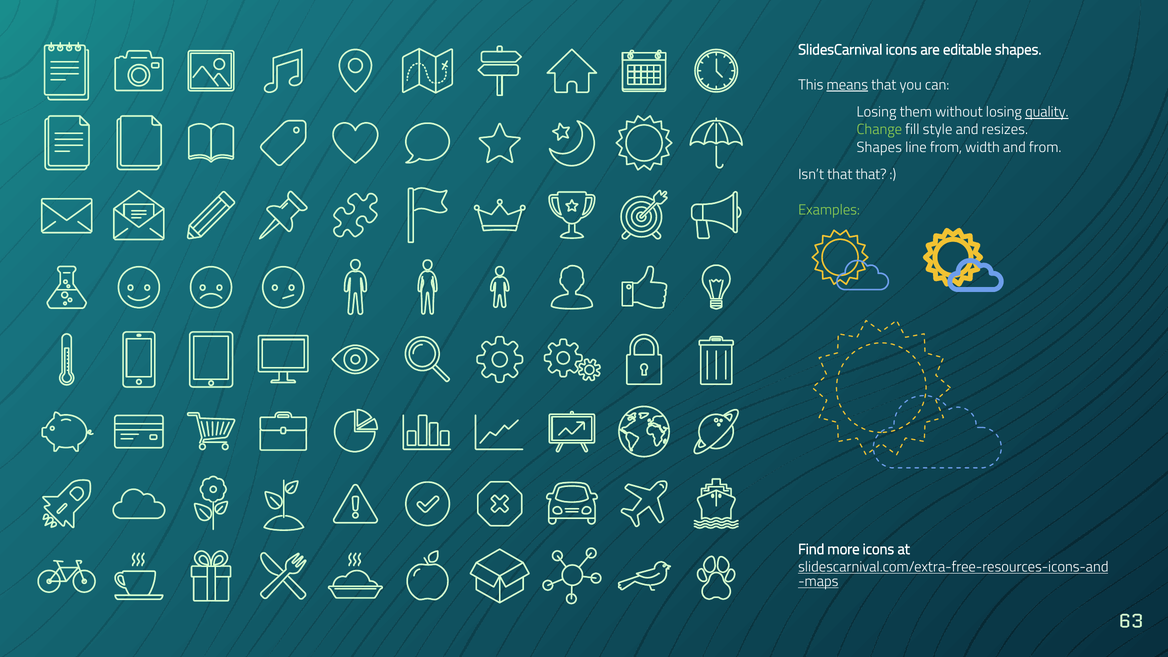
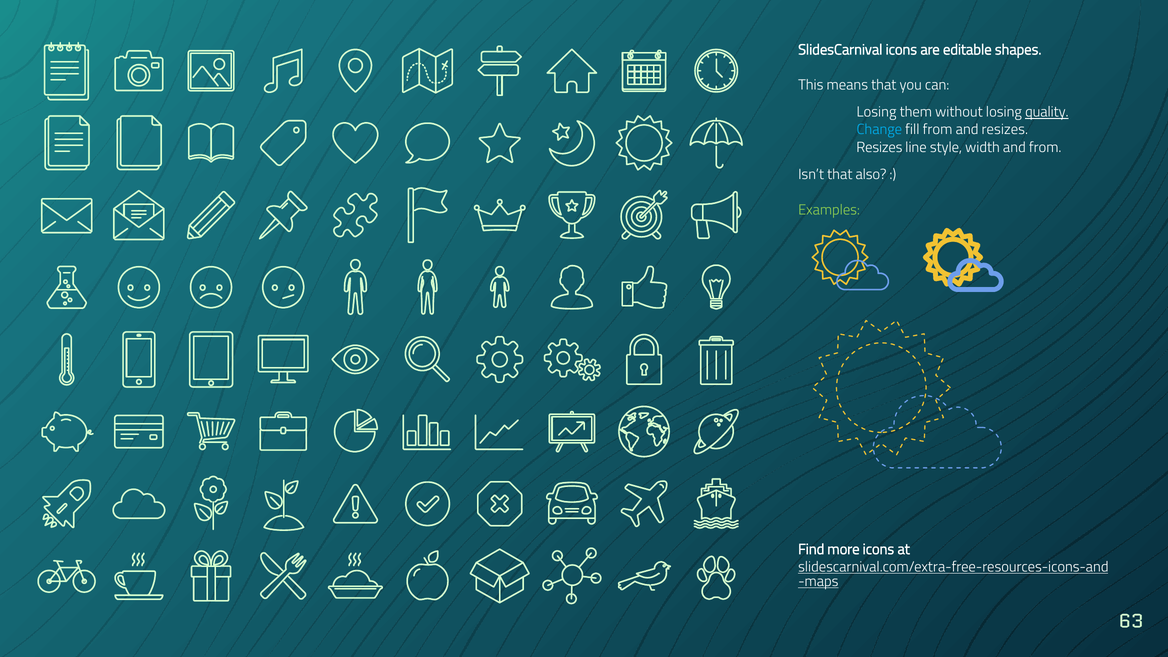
means underline: present -> none (847, 85)
Change colour: light green -> light blue (879, 130)
fill style: style -> from (938, 130)
Shapes: Shapes -> Resizes (879, 147)
line from: from -> style (946, 147)
that that: that -> also (871, 175)
